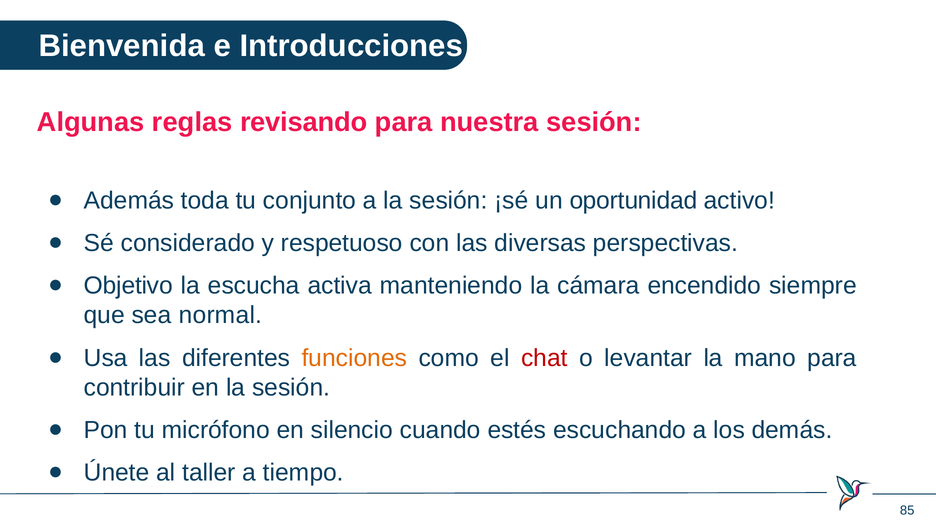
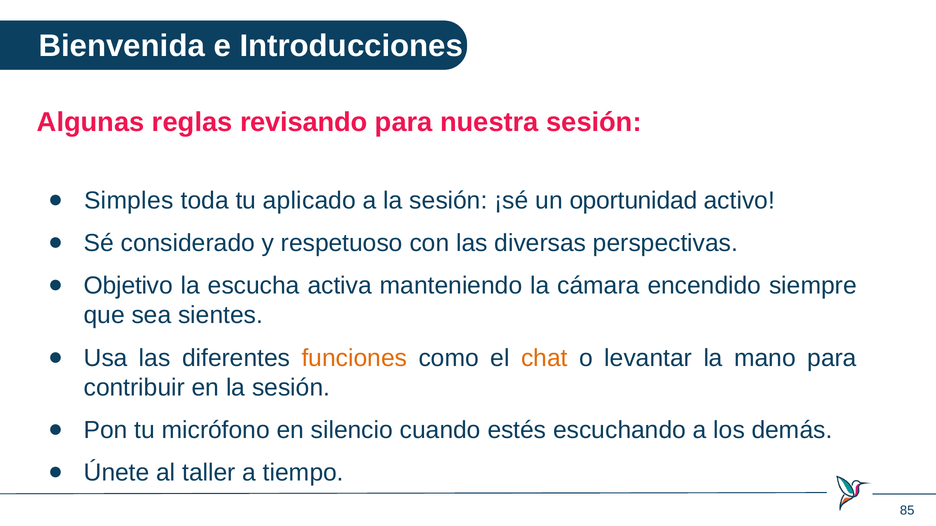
Además: Además -> Simples (129, 201)
conjunto: conjunto -> aplicado (309, 201)
normal: normal -> sientes (221, 316)
chat colour: red -> orange (544, 358)
